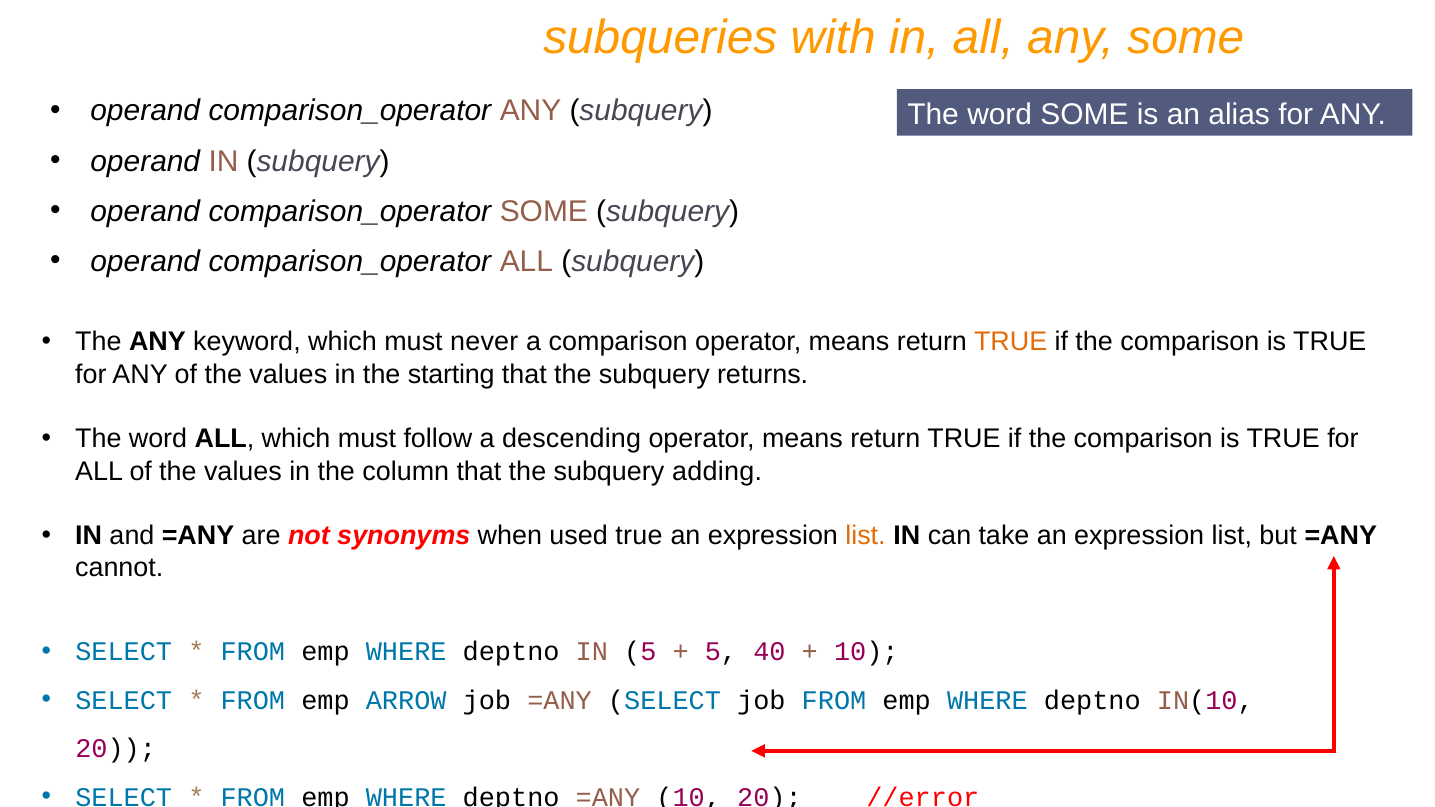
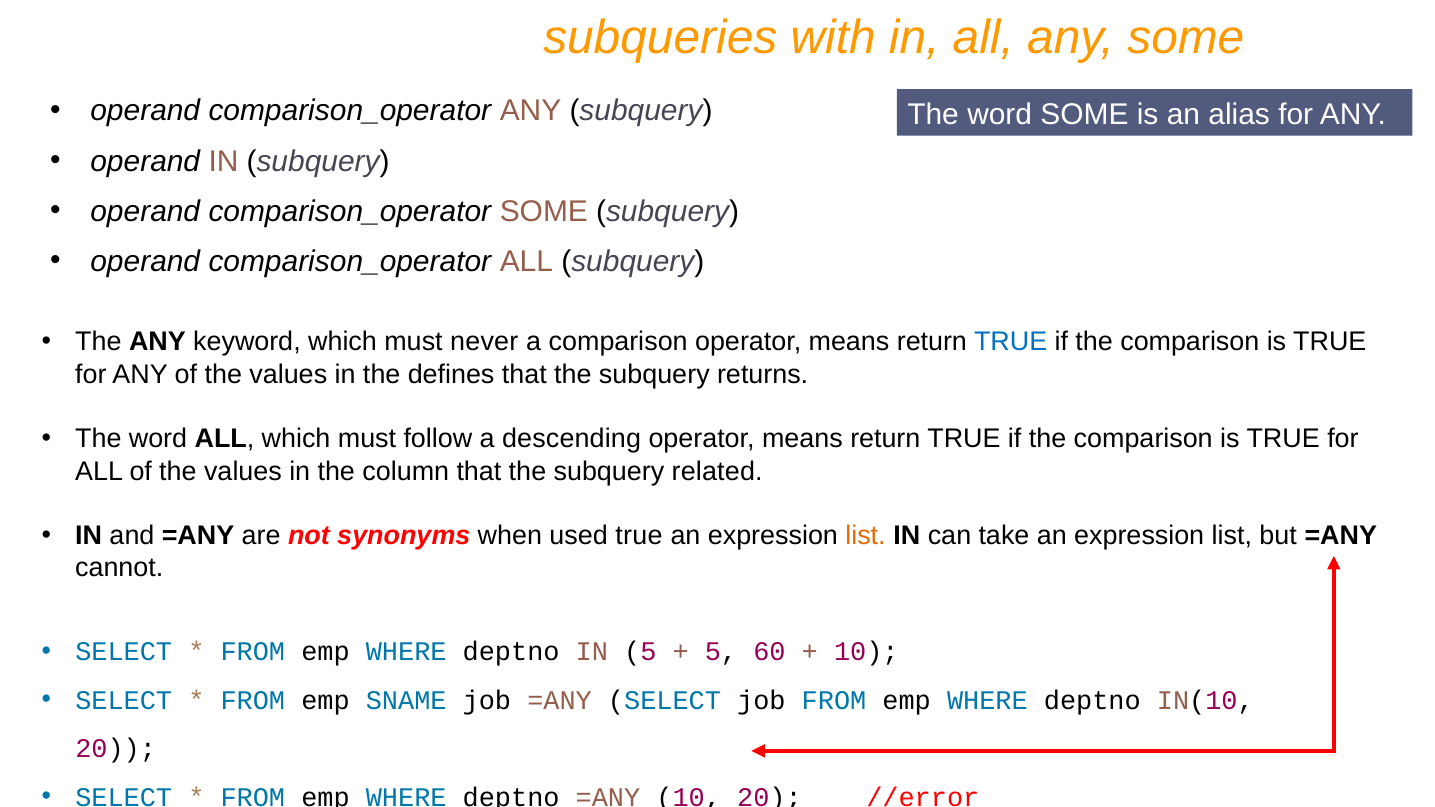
TRUE colour: orange -> blue (1011, 342)
starting: starting -> defines (451, 374)
adding: adding -> related (717, 471)
40: 40 -> 60 (769, 652)
ARROW: ARROW -> SNAME (406, 700)
